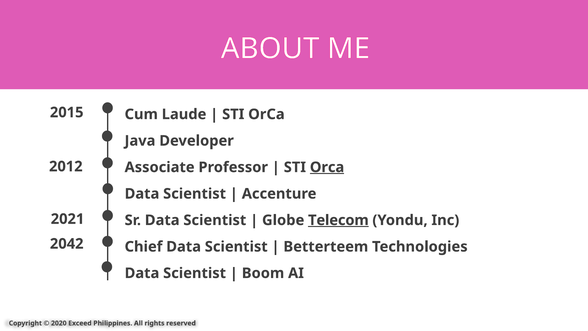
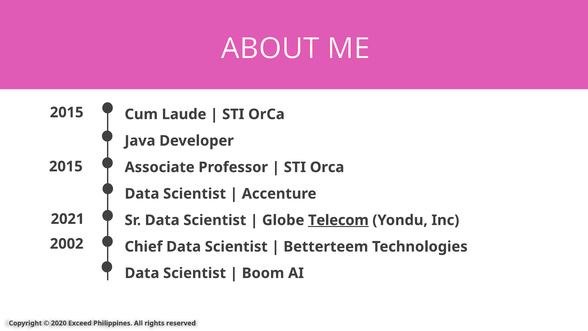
2012: 2012 -> 2015 (66, 166)
Orca underline: present -> none (327, 167)
2042: 2042 -> 2002 (67, 244)
